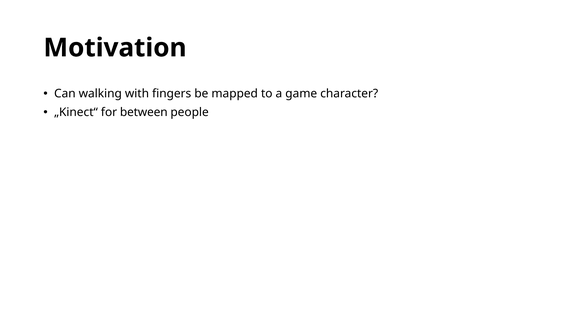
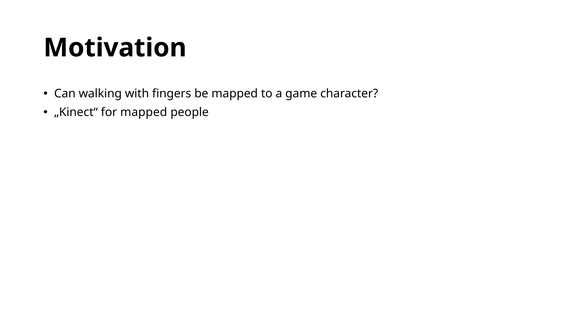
for between: between -> mapped (144, 113)
